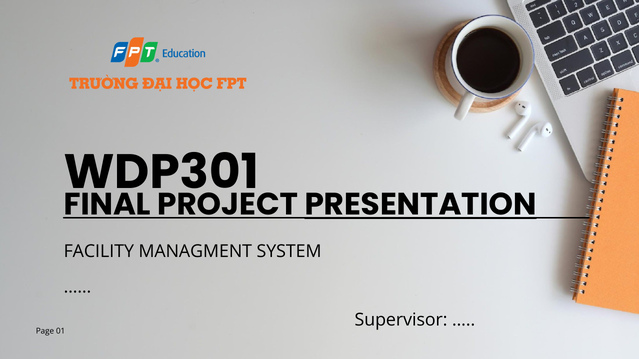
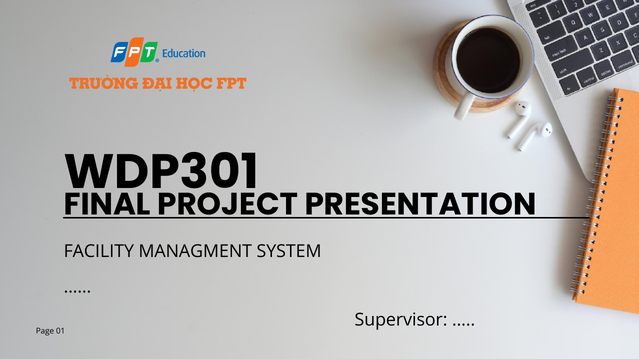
PRESENTATION underline: present -> none (421, 205)
